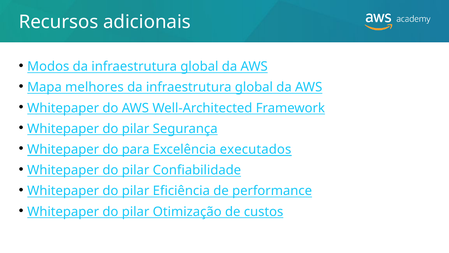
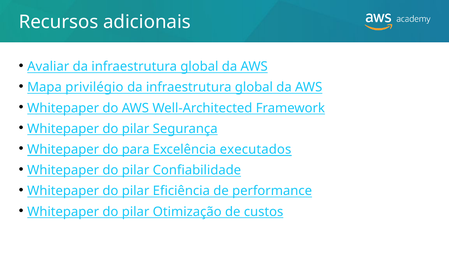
Modos: Modos -> Avaliar (48, 66)
melhores: melhores -> privilégio (94, 87)
